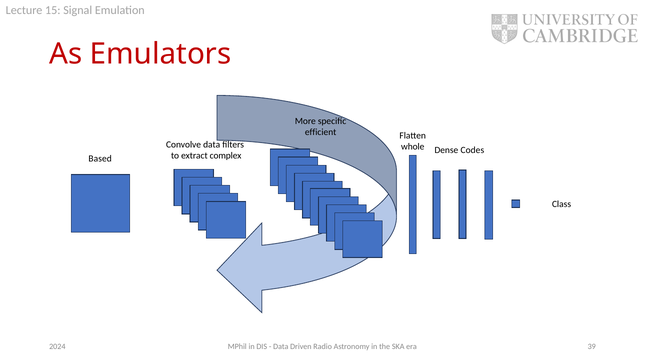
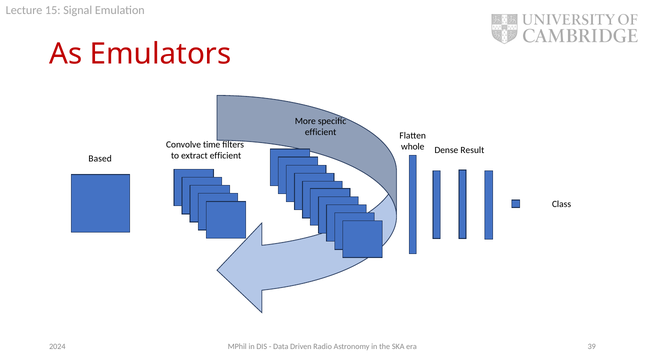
Convolve data: data -> time (212, 144)
Codes: Codes -> Result (472, 150)
extract complex: complex -> efficient (226, 156)
